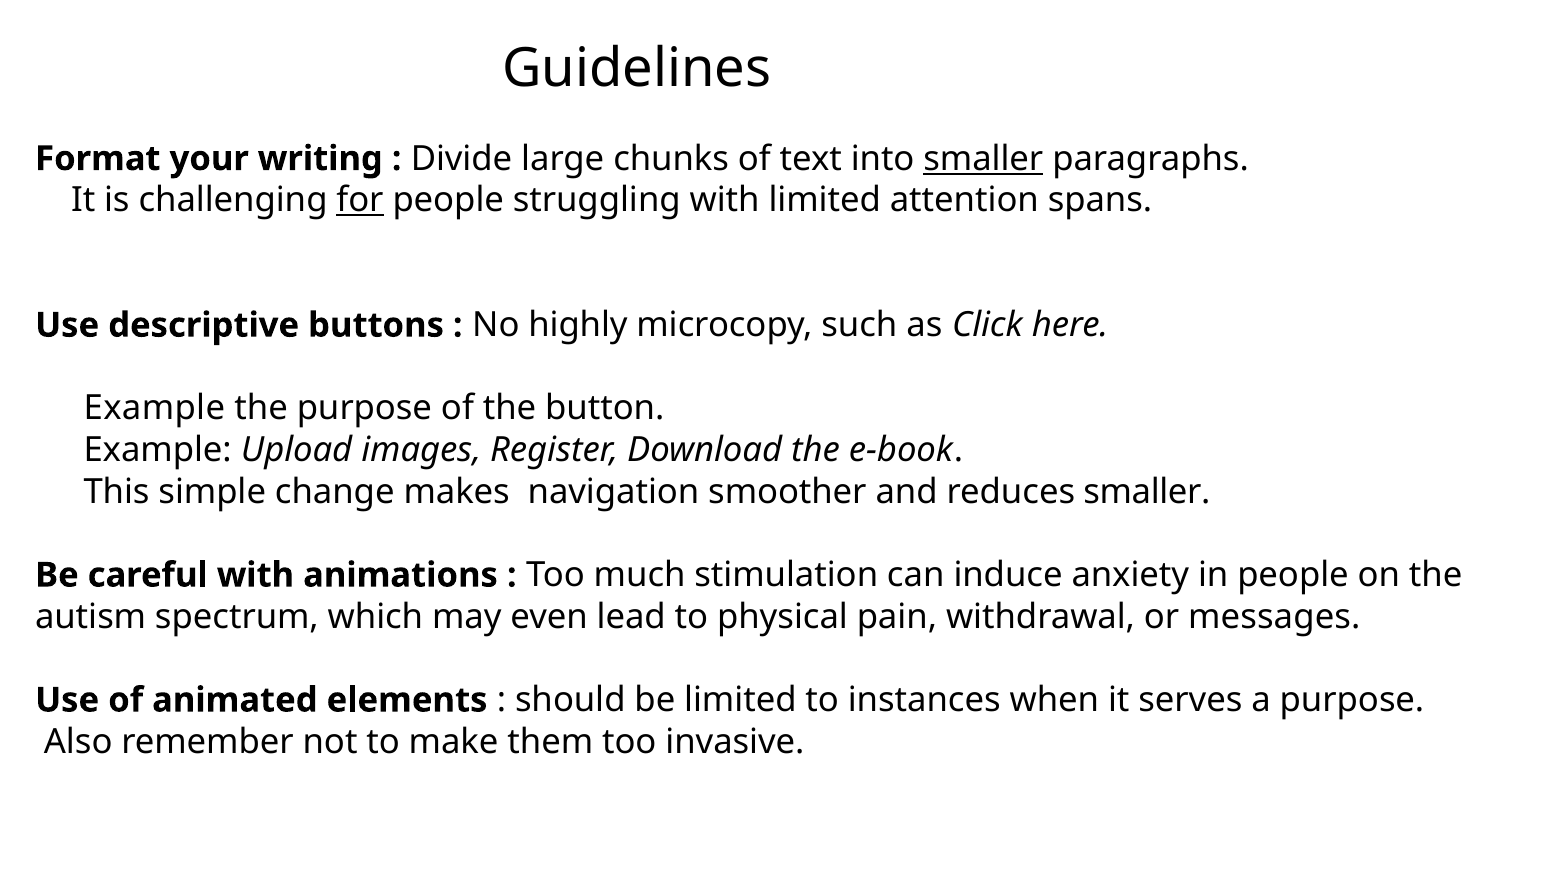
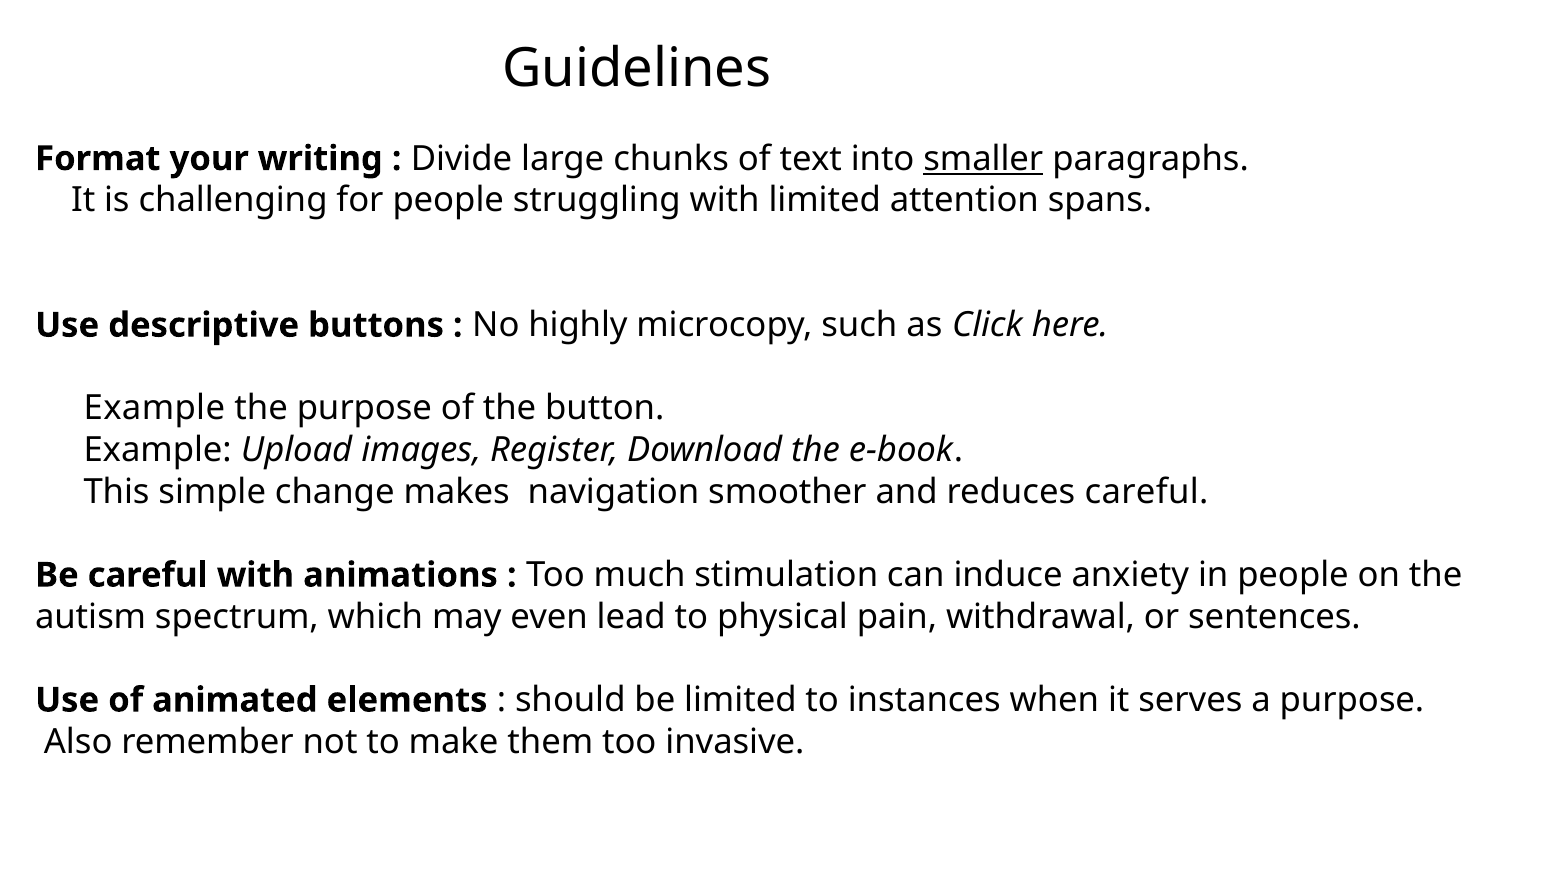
for underline: present -> none (360, 200)
reduces smaller: smaller -> careful (1147, 492)
messages: messages -> sentences (1274, 617)
